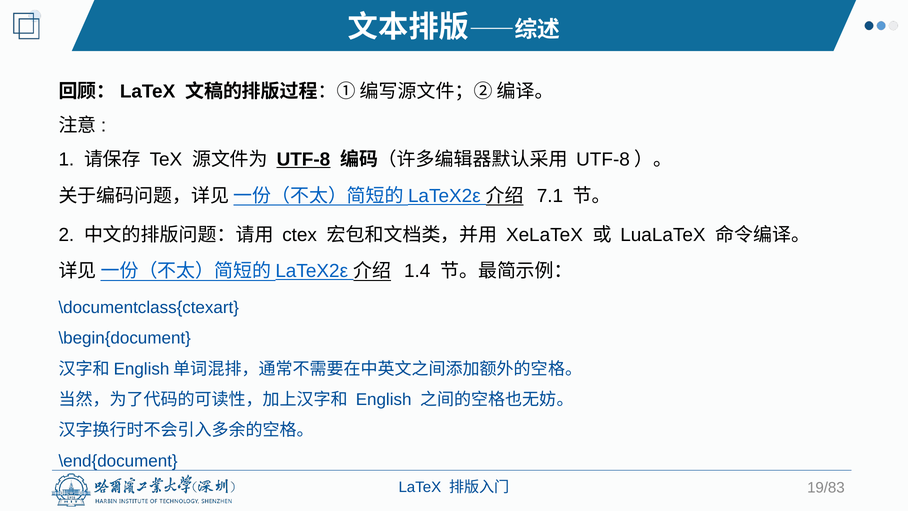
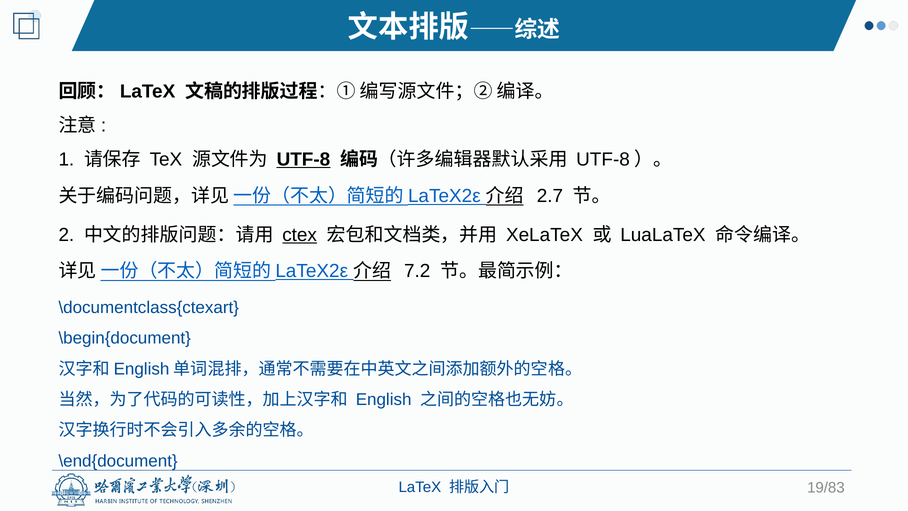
7.1: 7.1 -> 2.7 (550, 196)
ctex underline: none -> present (300, 235)
1.4: 1.4 -> 7.2 (417, 271)
